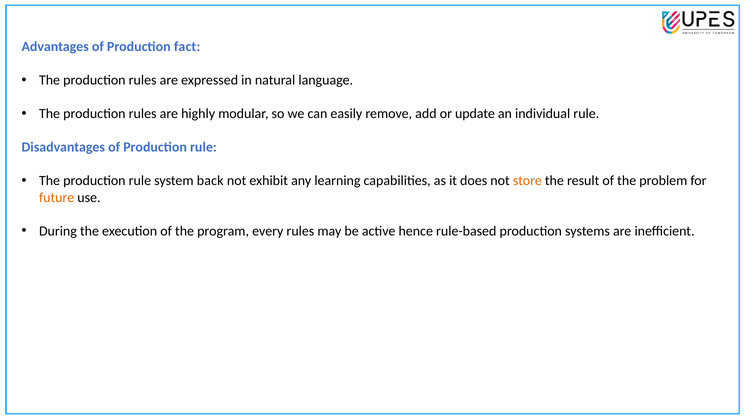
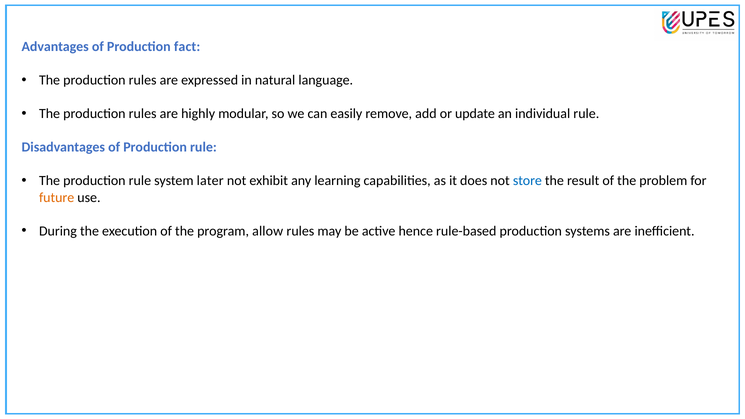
back: back -> later (210, 181)
store colour: orange -> blue (527, 181)
every: every -> allow (268, 231)
